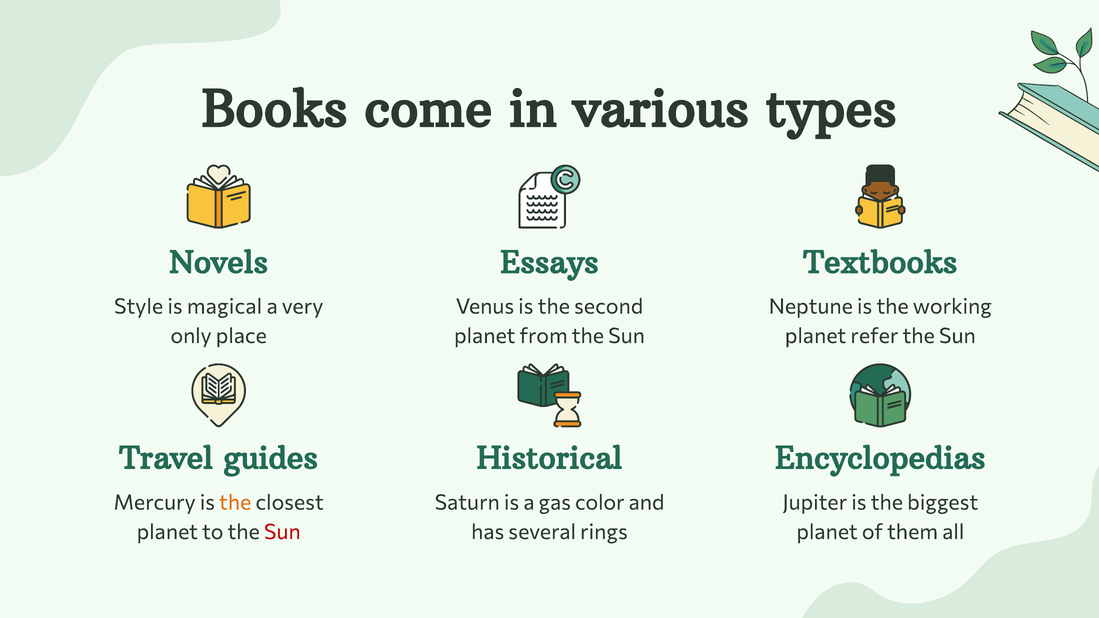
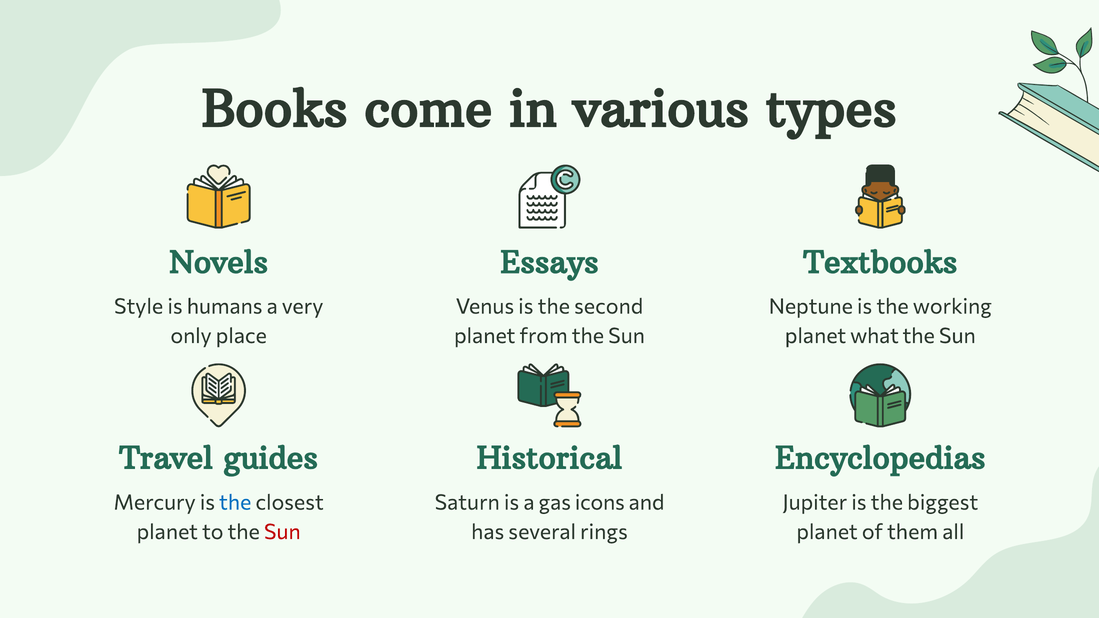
magical: magical -> humans (225, 307)
refer: refer -> what (874, 336)
the colour: orange -> blue (235, 503)
color: color -> icons (600, 503)
